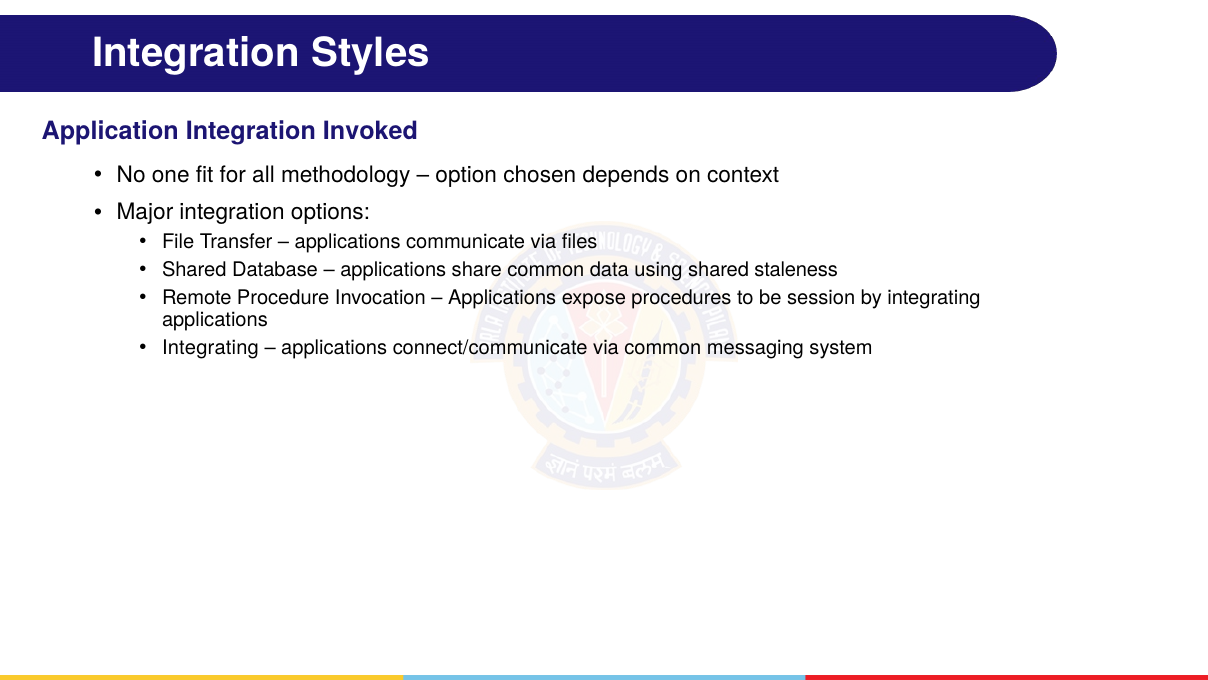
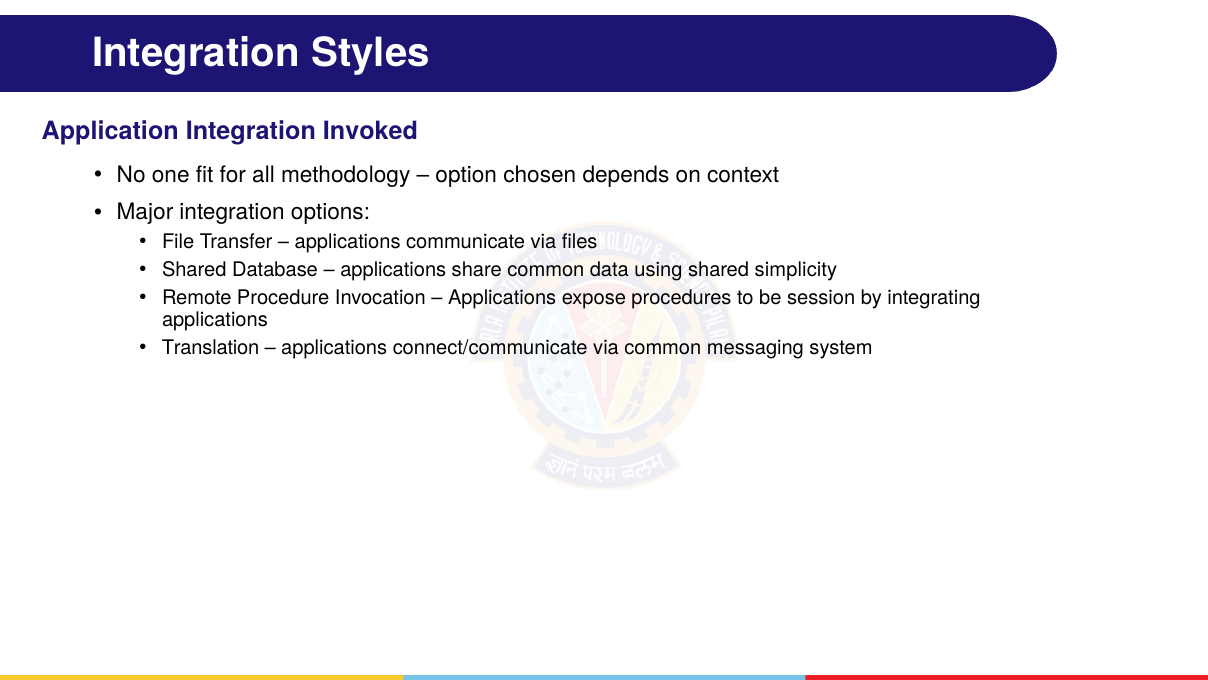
staleness: staleness -> simplicity (796, 270)
Integrating: Integrating -> Translation (211, 347)
